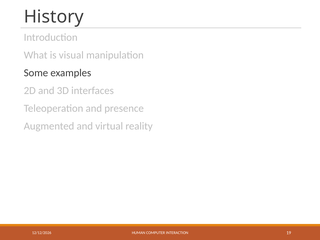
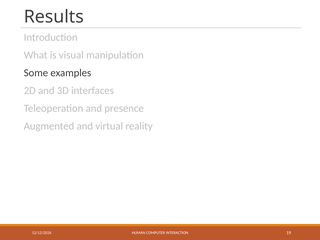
History: History -> Results (54, 17)
